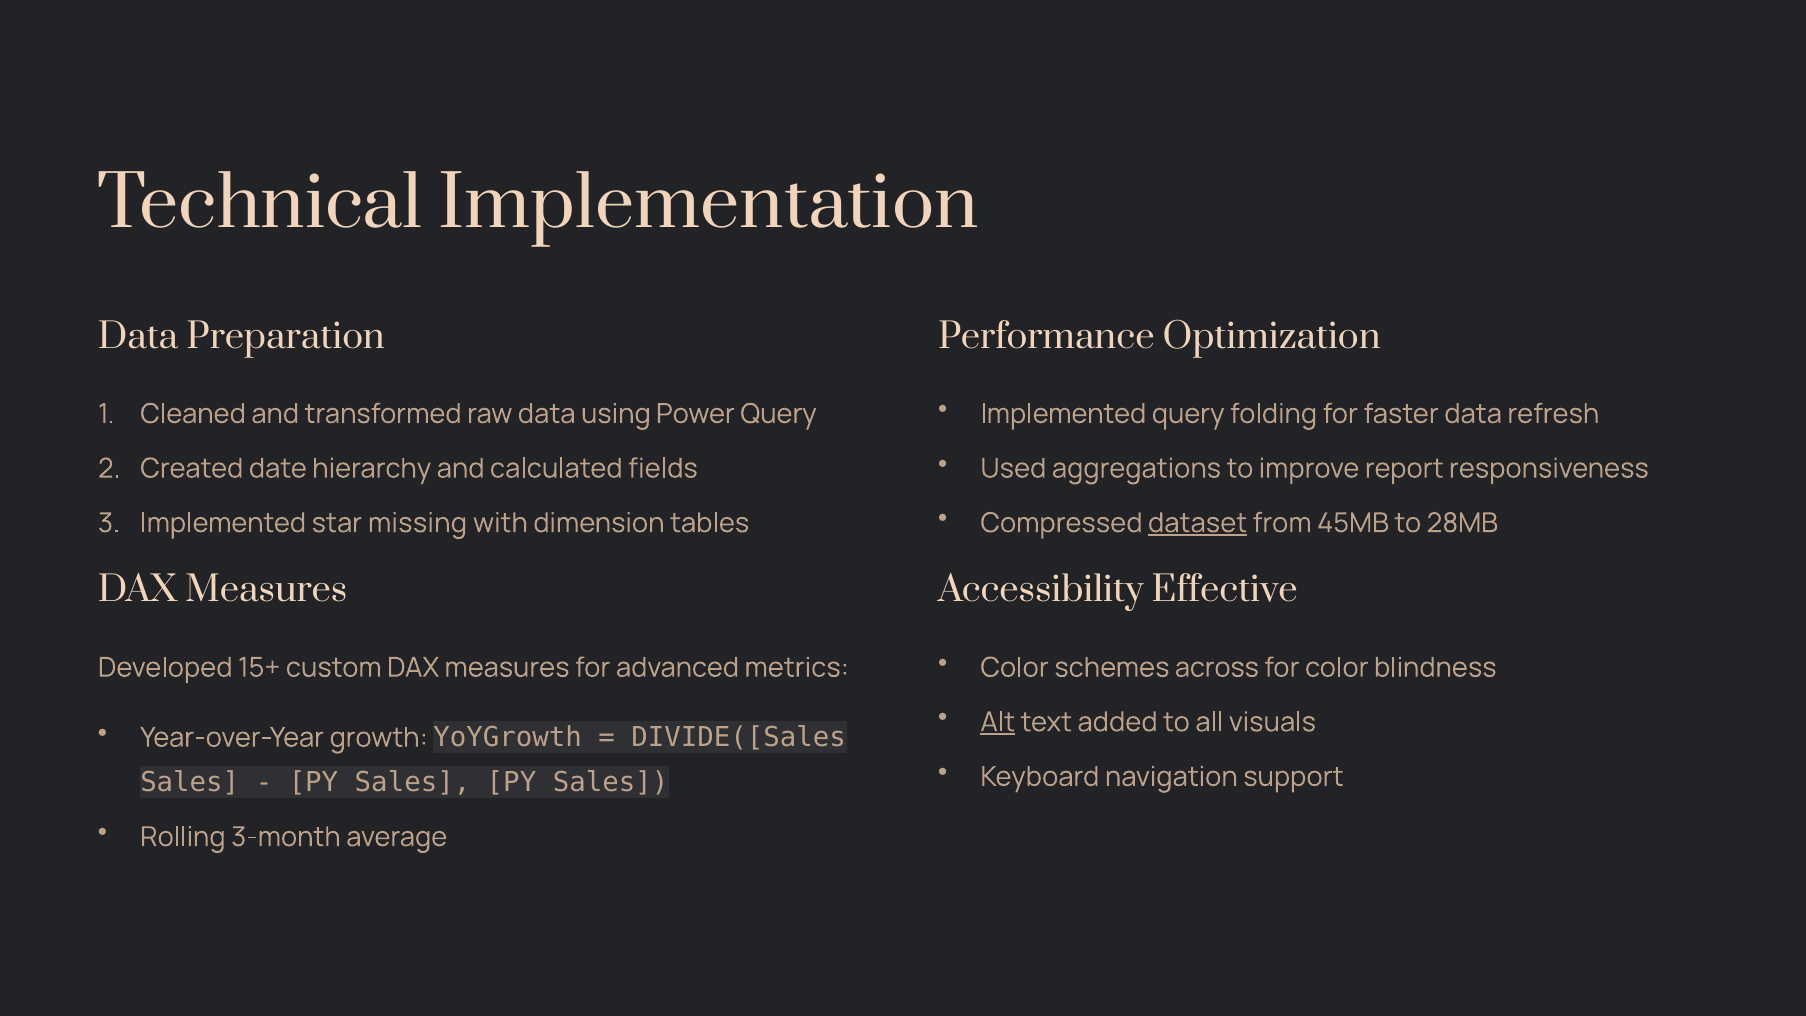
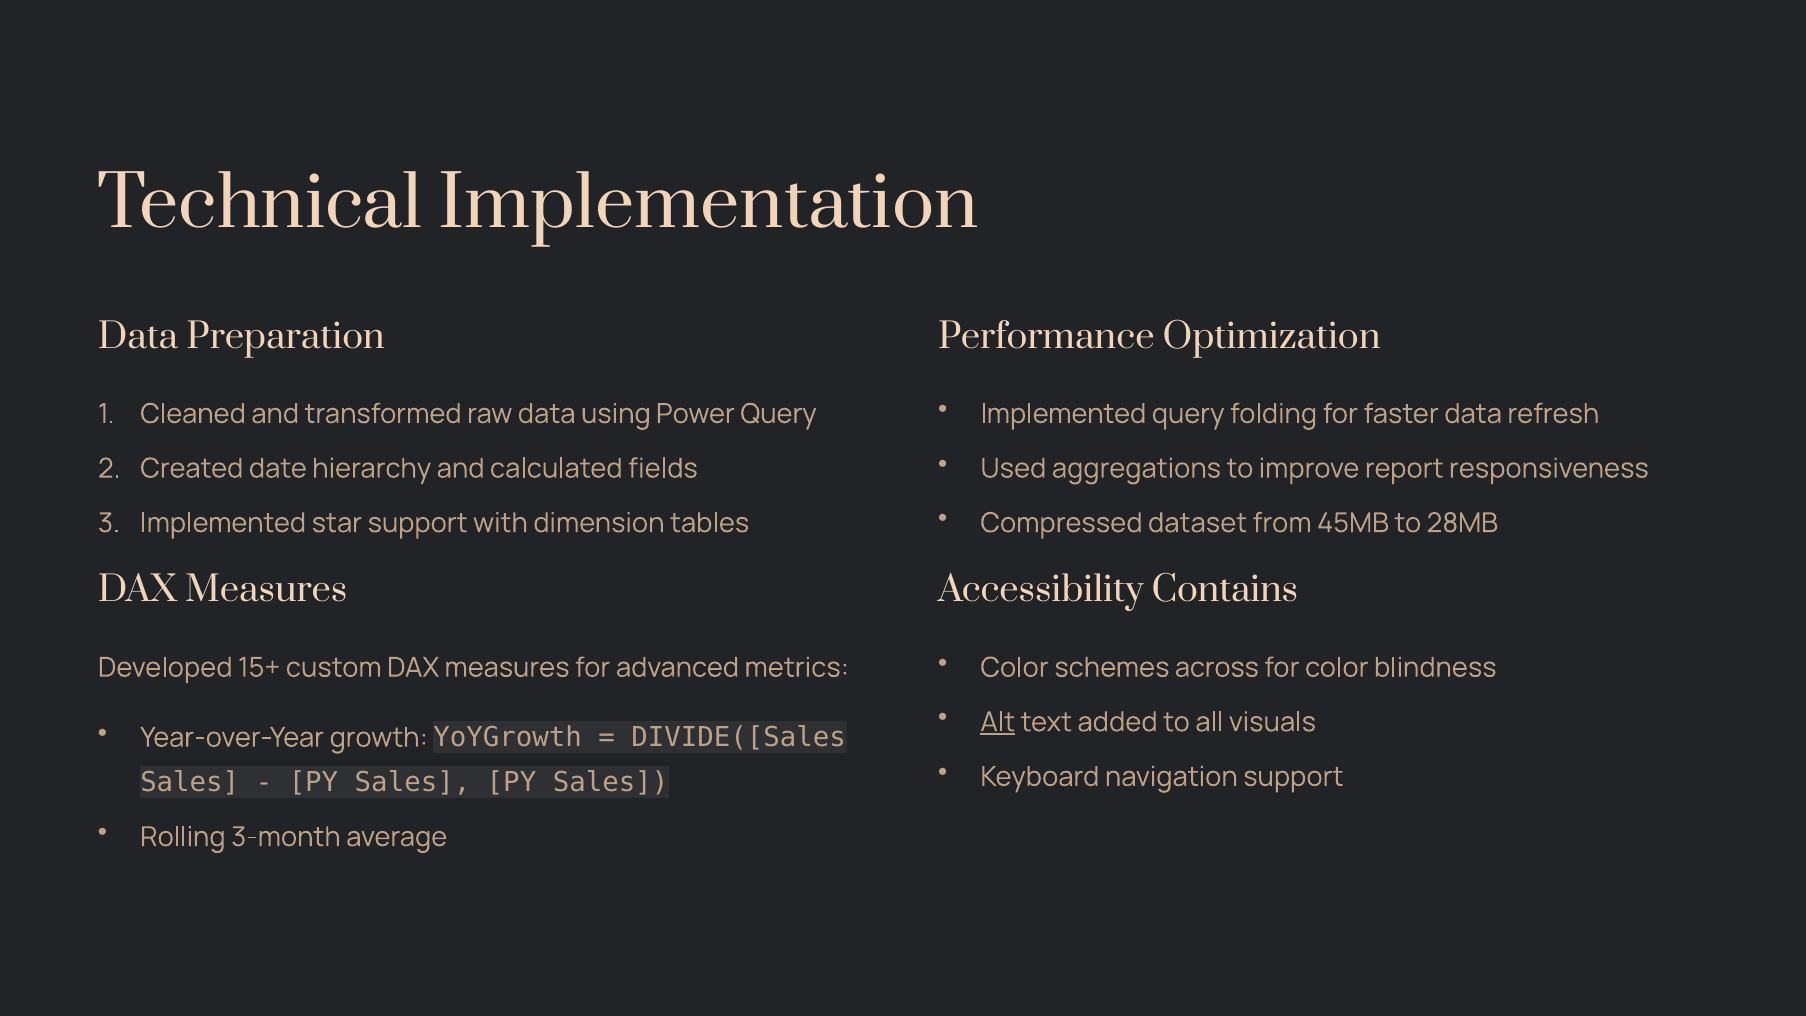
dataset underline: present -> none (1198, 523)
star missing: missing -> support (418, 523)
Effective: Effective -> Contains (1225, 590)
